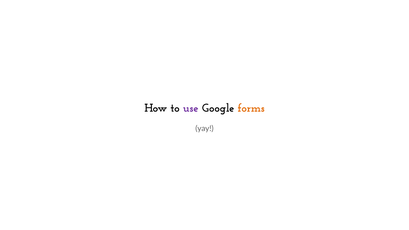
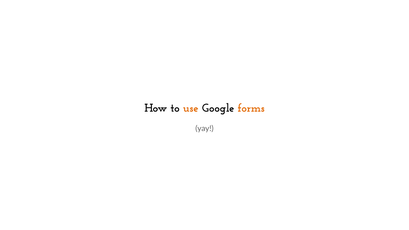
use colour: purple -> orange (191, 108)
